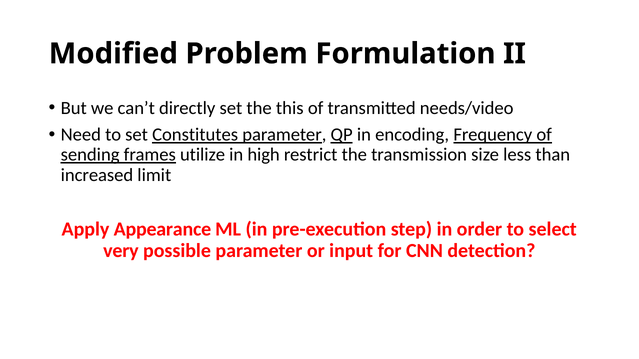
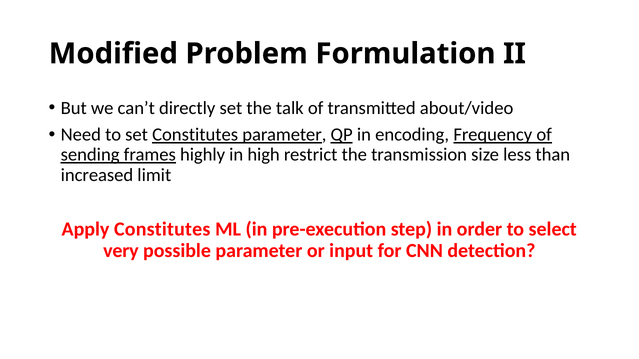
this: this -> talk (290, 108)
needs/video: needs/video -> about/video (467, 108)
utilize: utilize -> highly (203, 155)
Apply Appearance: Appearance -> Constitutes (162, 229)
